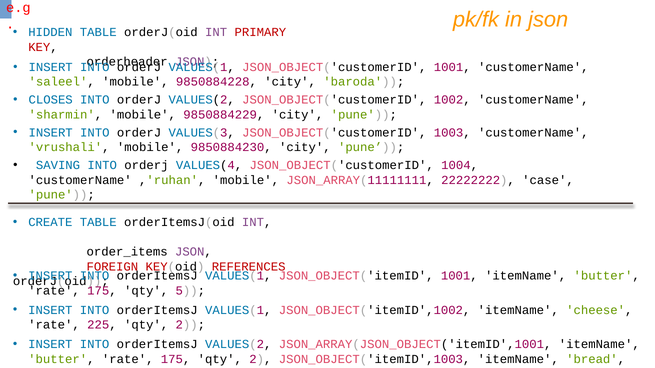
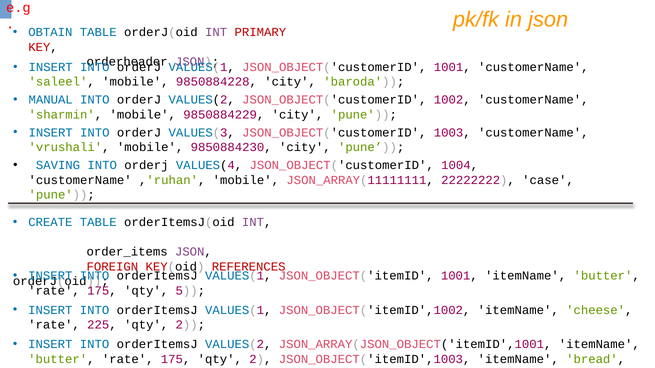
HIDDEN: HIDDEN -> OBTAIN (50, 32)
CLOSES: CLOSES -> MANUAL (51, 100)
